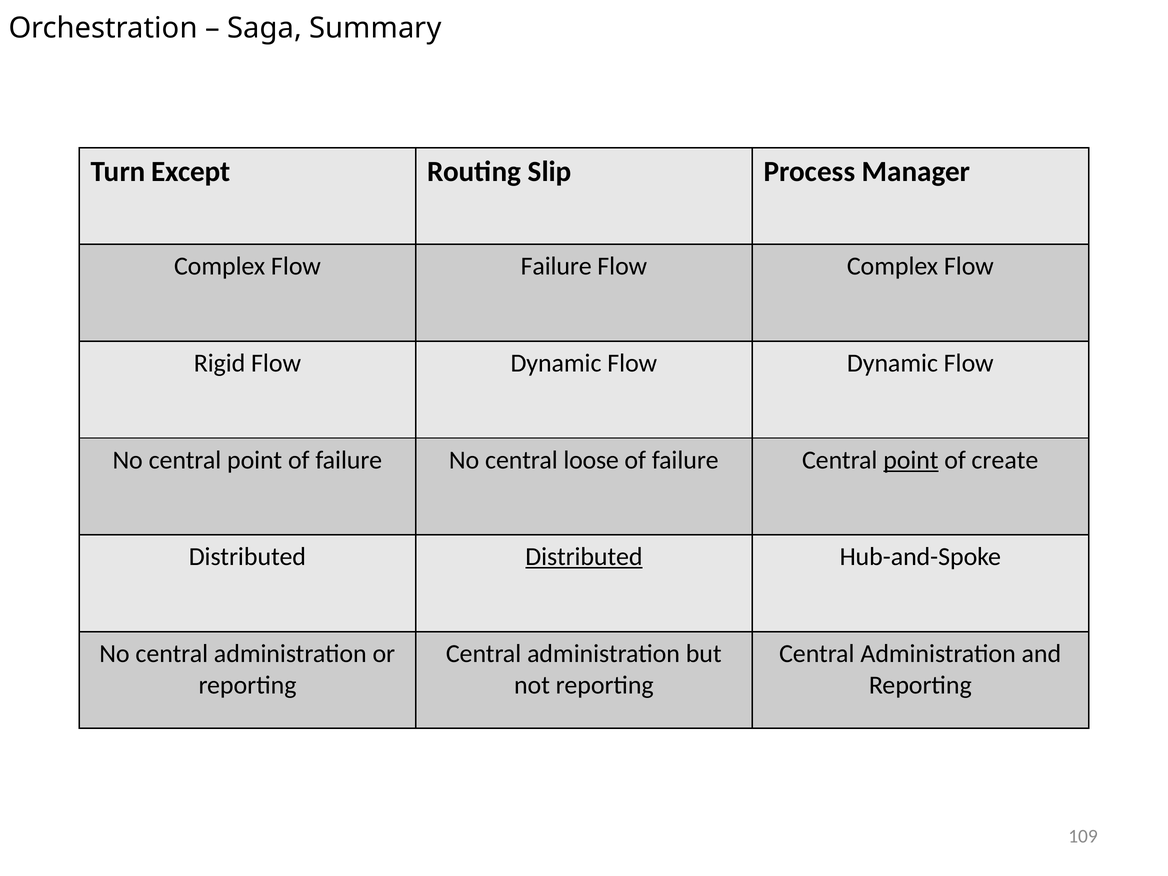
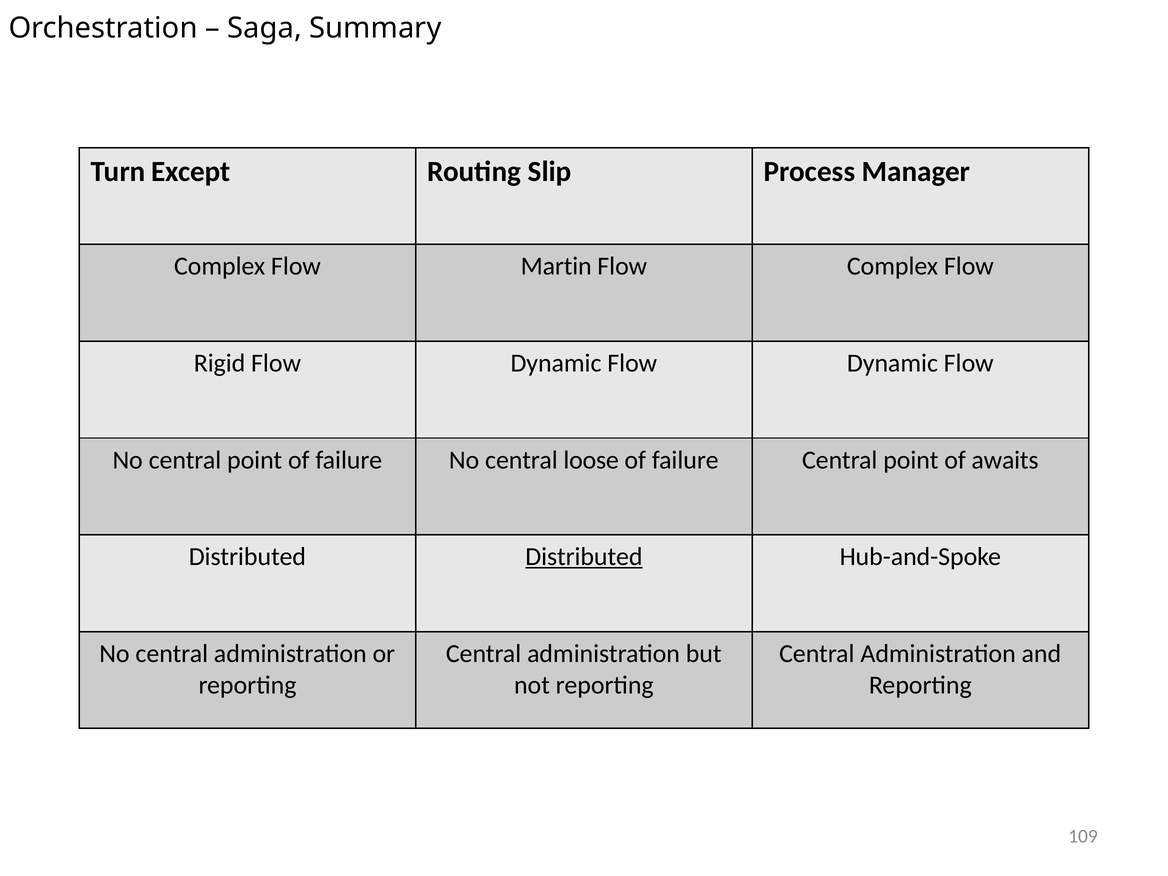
Flow Failure: Failure -> Martin (556, 266)
point underline: present -> none (911, 460)
create: create -> awaits (1005, 460)
